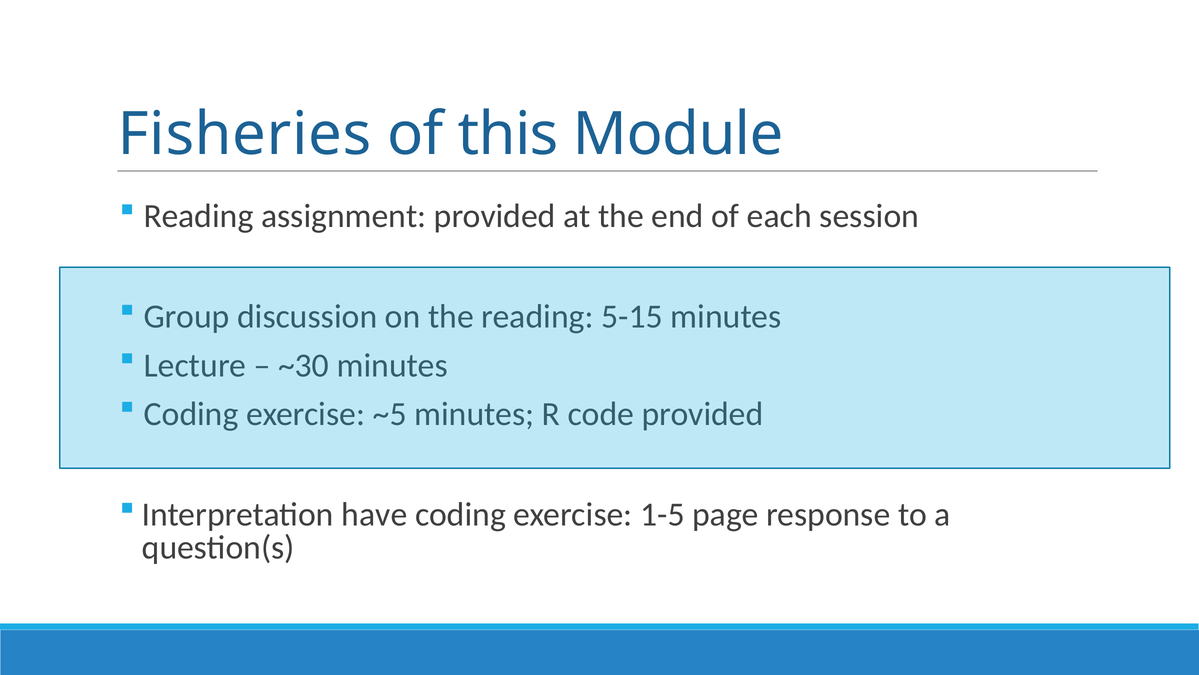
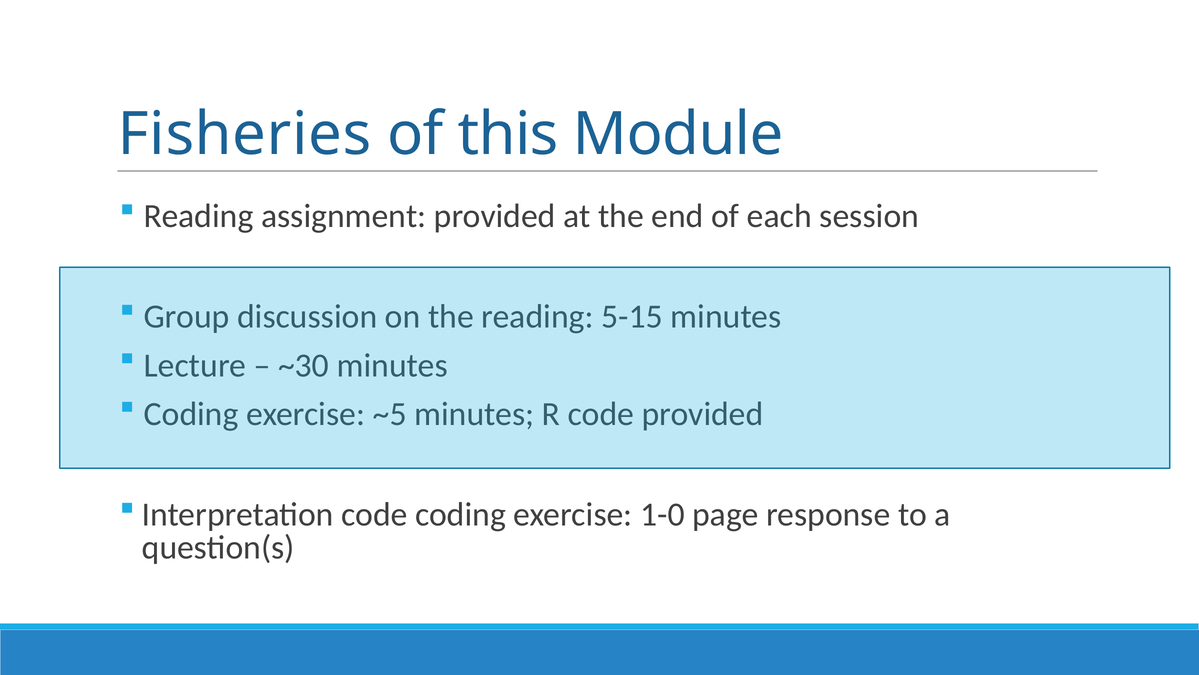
Interpretation have: have -> code (374, 514)
1-5: 1-5 -> 1-0 (662, 514)
